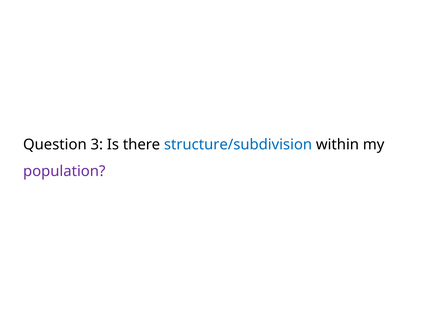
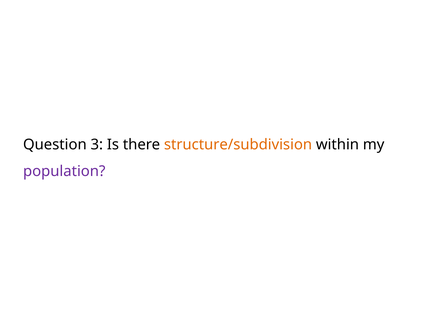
structure/subdivision colour: blue -> orange (238, 145)
